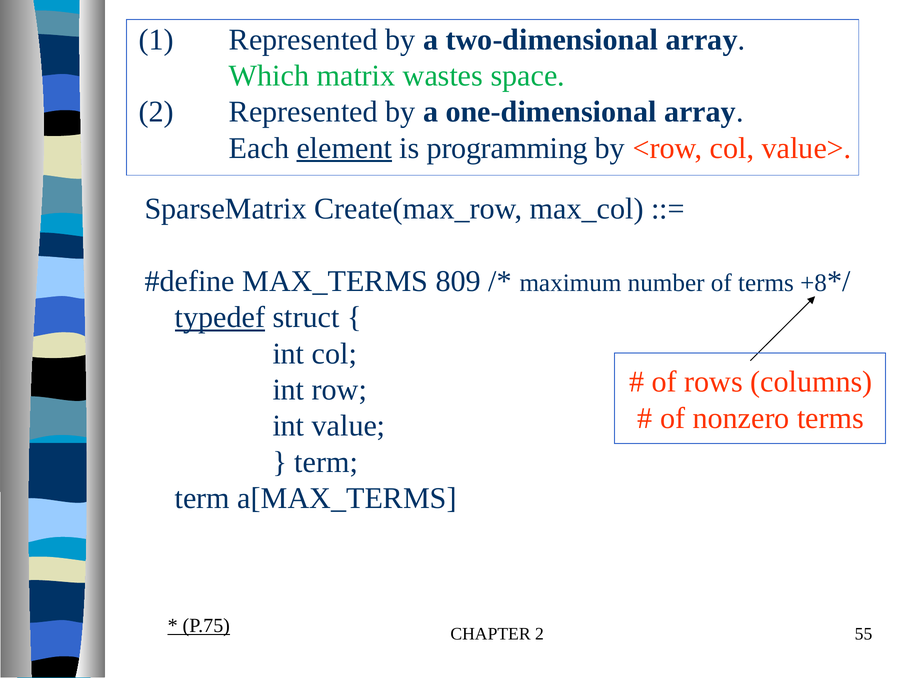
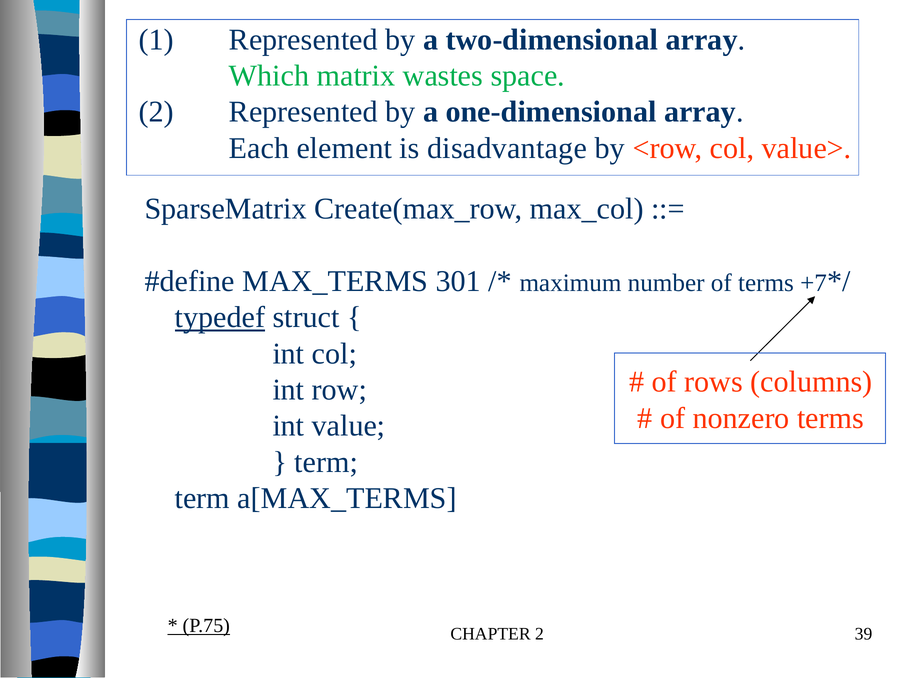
element underline: present -> none (344, 148)
programming: programming -> disadvantage (507, 148)
809: 809 -> 301 (458, 281)
+8: +8 -> +7 (814, 283)
55: 55 -> 39 (864, 634)
